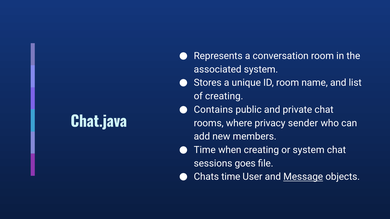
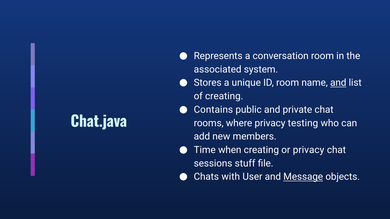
and underline: none -> present (338, 83)
sender: sender -> testing (303, 123)
or system: system -> privacy (309, 150)
goes: goes -> stuff (245, 164)
Chats time: time -> with (231, 177)
